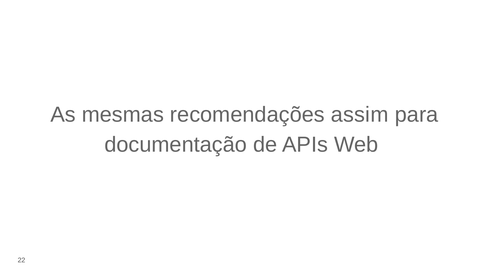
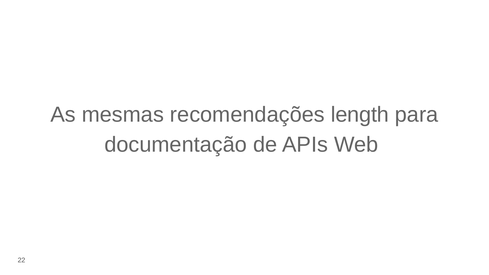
assim: assim -> length (360, 115)
